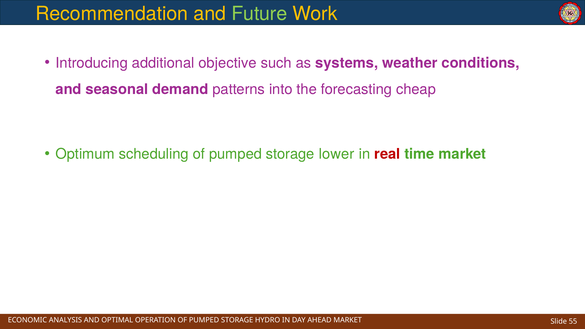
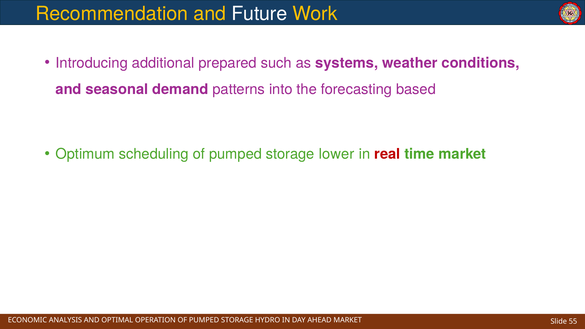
Future colour: light green -> white (259, 14)
objective: objective -> prepared (228, 63)
cheap: cheap -> based (416, 89)
